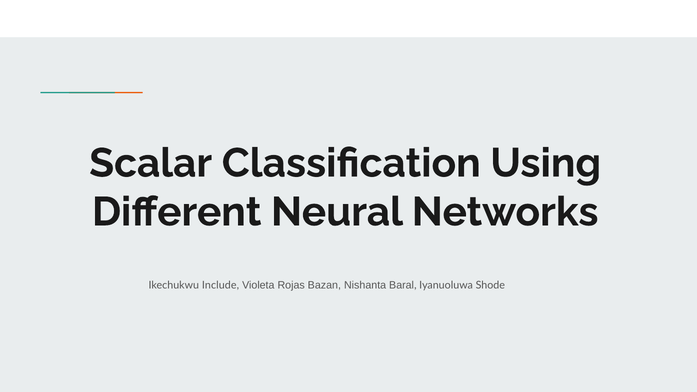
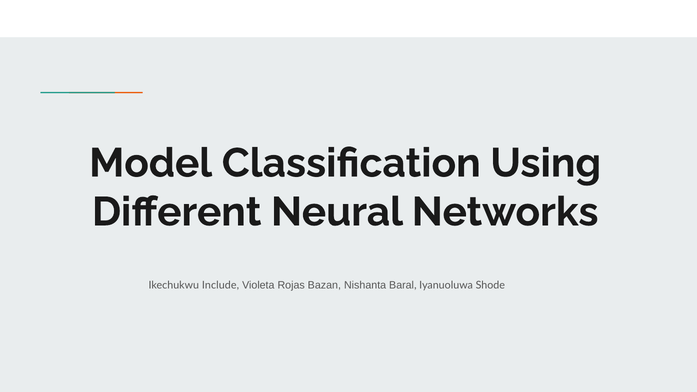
Scalar: Scalar -> Model (151, 163)
